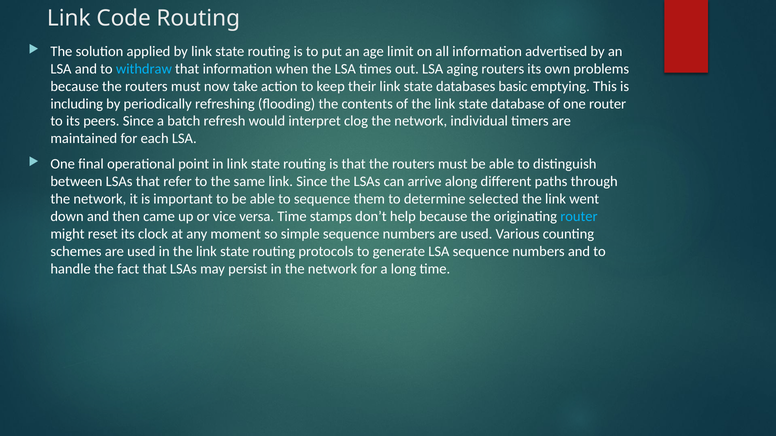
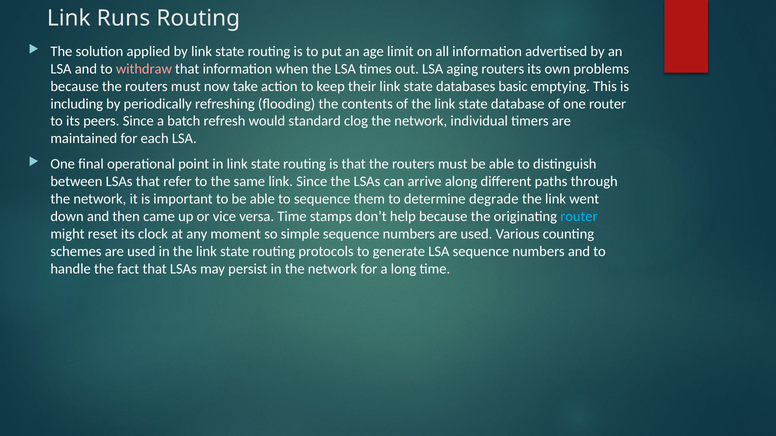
Code: Code -> Runs (123, 18)
withdraw colour: light blue -> pink (144, 69)
interpret: interpret -> standard (315, 121)
selected: selected -> degrade (494, 199)
